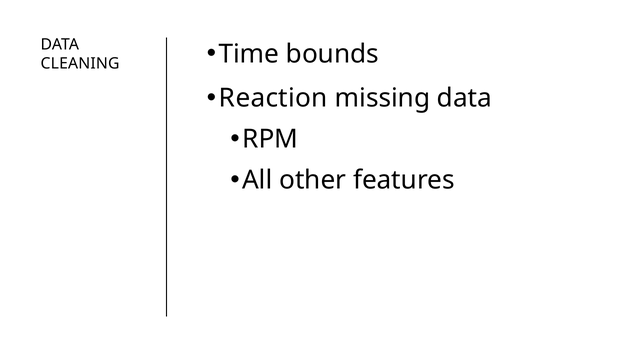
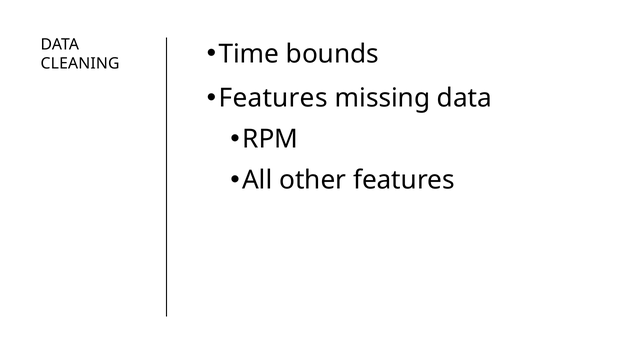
Reaction: Reaction -> Features (273, 98)
